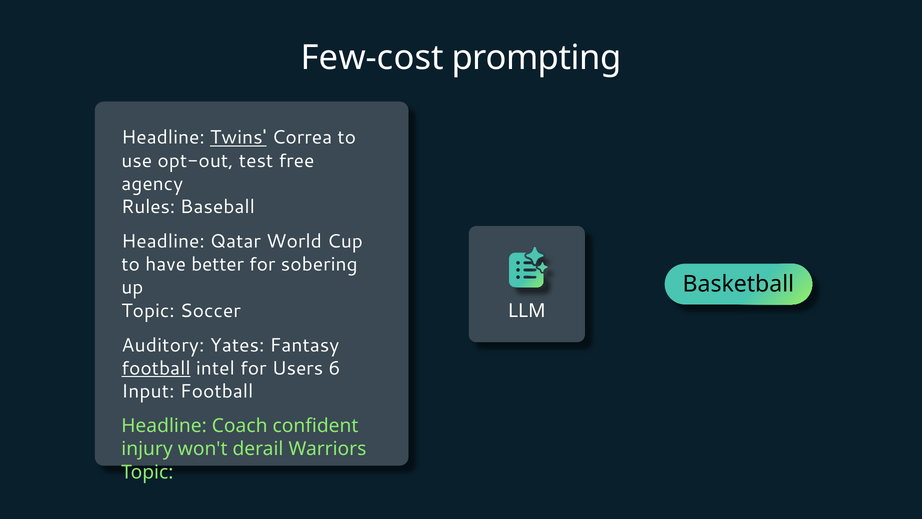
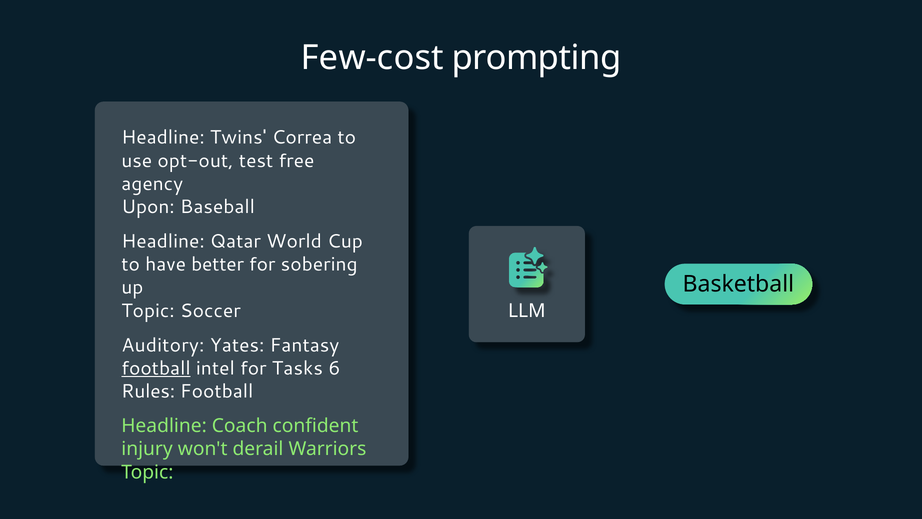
Twins underline: present -> none (238, 138)
Rules: Rules -> Upon (148, 207)
Users: Users -> Tasks (297, 368)
Input: Input -> Rules (148, 391)
